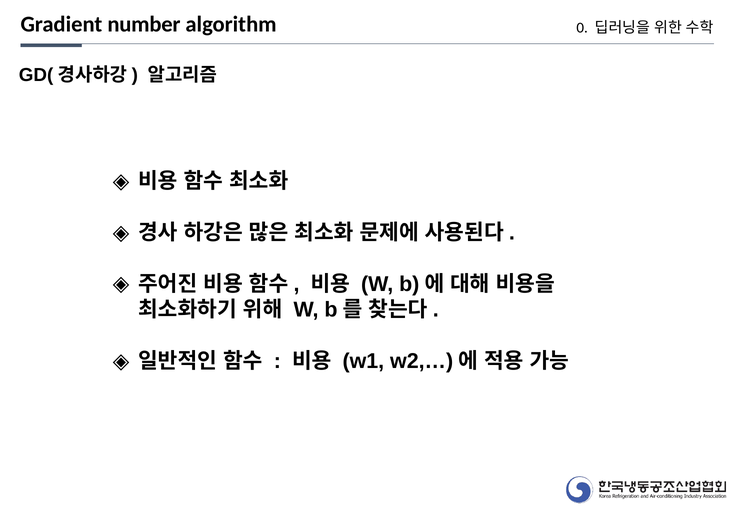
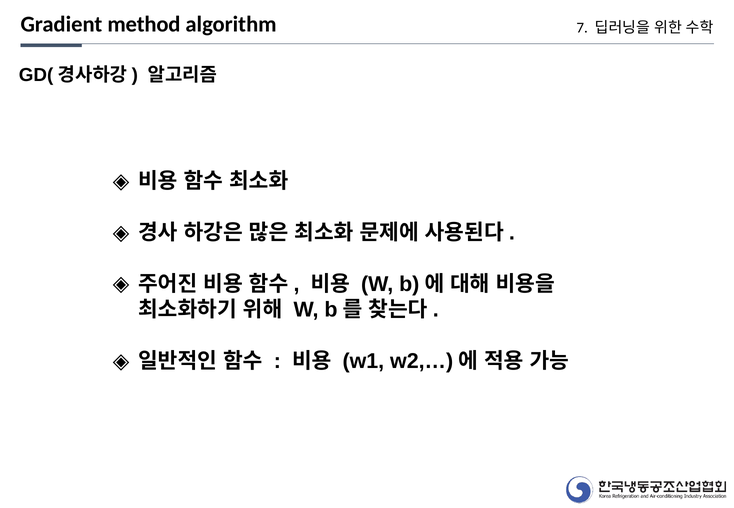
number: number -> method (144, 24)
0: 0 -> 7 (582, 28)
